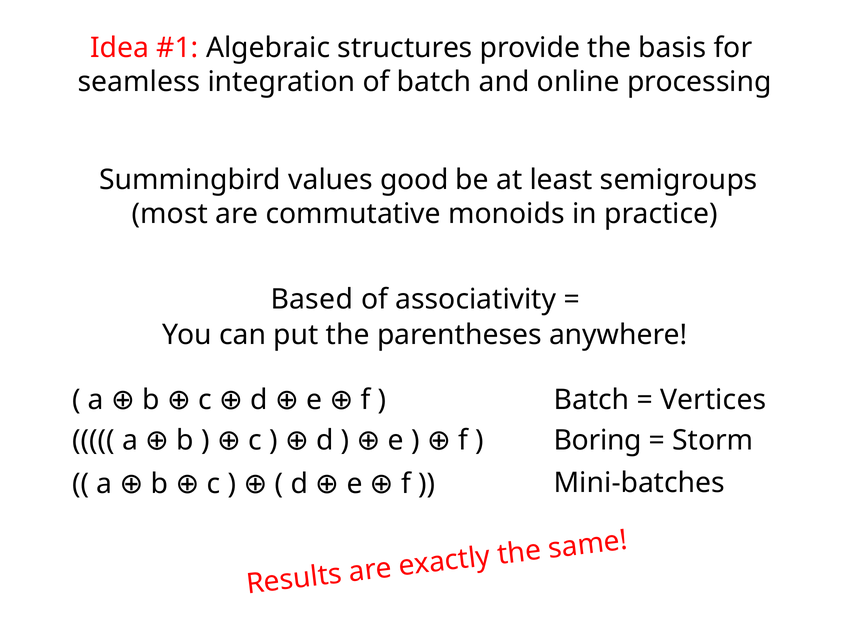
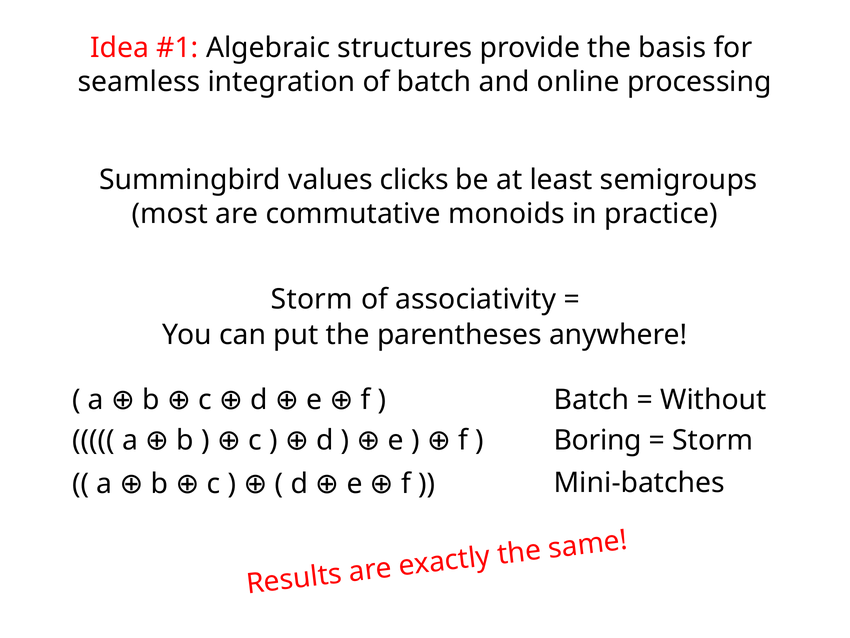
good: good -> clicks (414, 180)
Based: Based -> Storm (312, 299)
Vertices: Vertices -> Without (713, 400)
